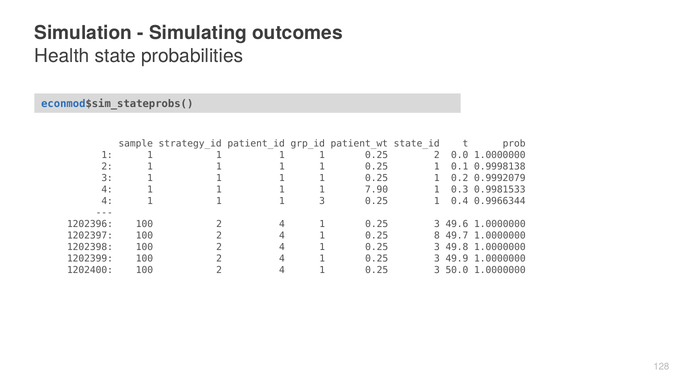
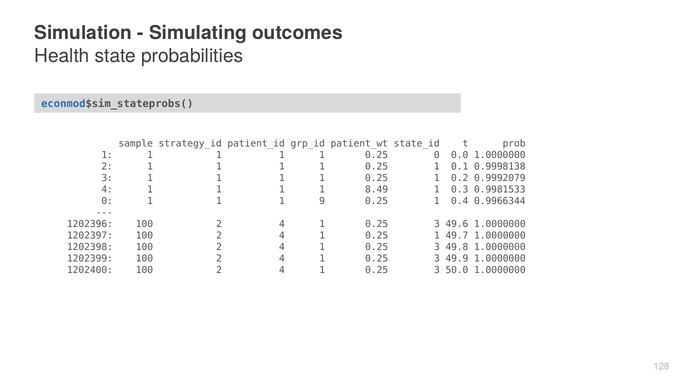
0.25 2: 2 -> 0 (437, 155)
7.90: 7.90 -> 8.49 (377, 190)
4: 4 -> 0 (107, 201)
1 3: 3 -> 9 (322, 201)
4 1 0.25 8: 8 -> 1 (437, 236)
